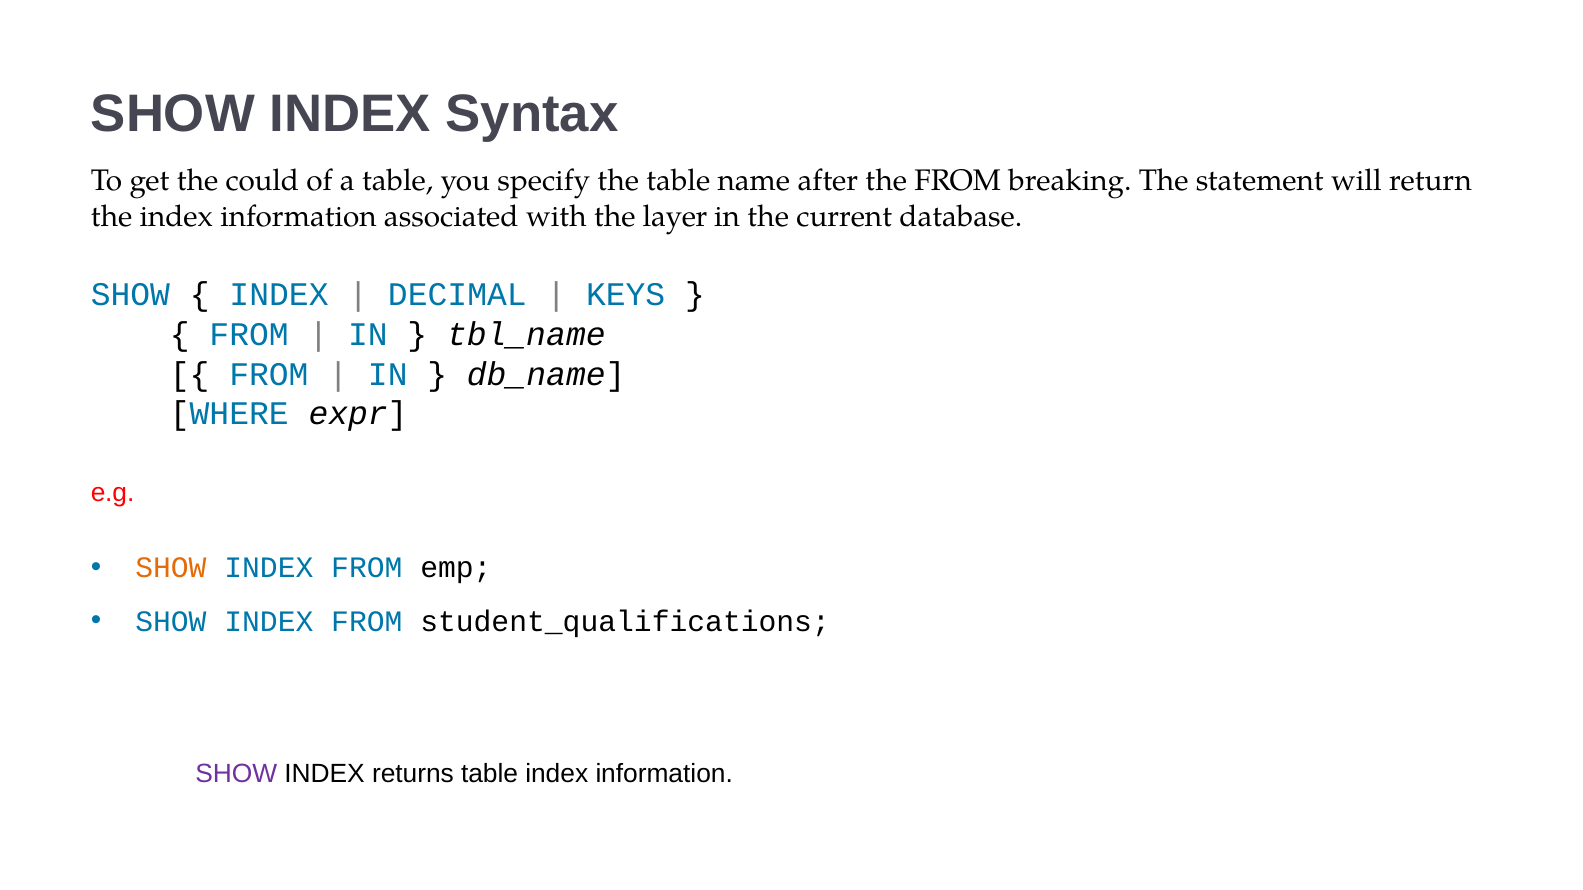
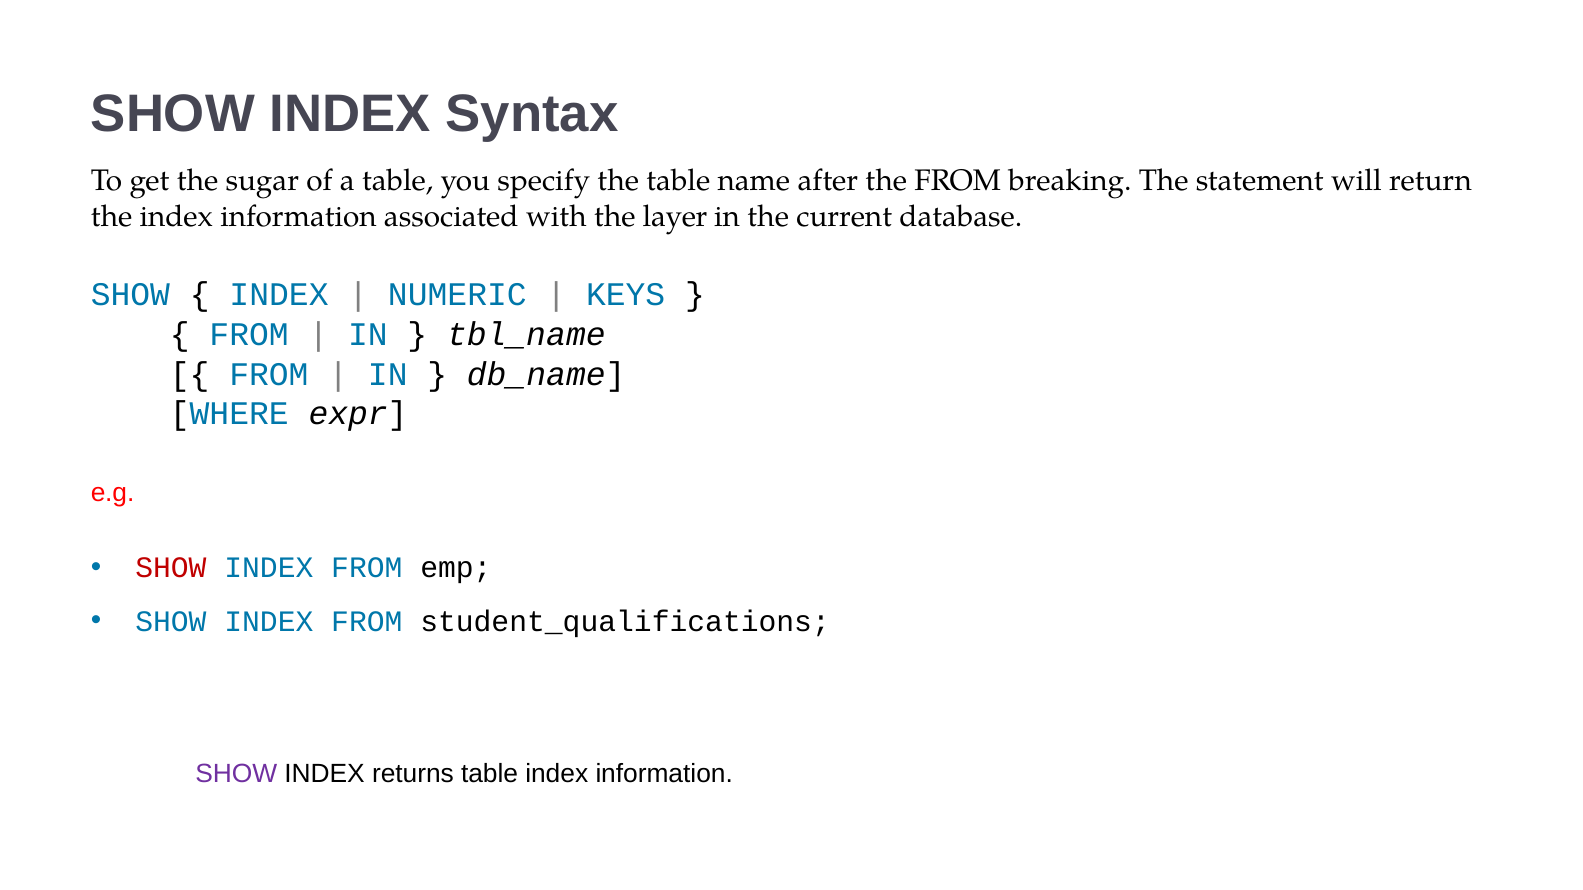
could: could -> sugar (262, 181)
DECIMAL: DECIMAL -> NUMERIC (457, 295)
SHOW colour: orange -> red (171, 568)
